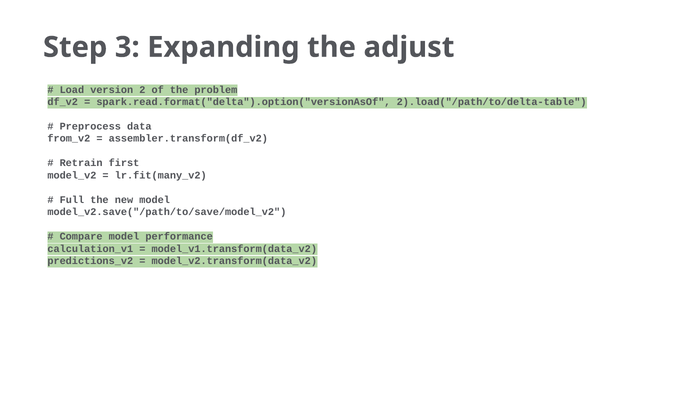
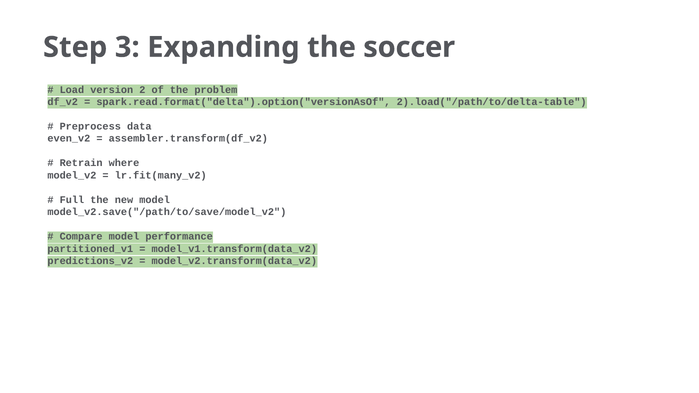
adjust: adjust -> soccer (409, 47)
from_v2: from_v2 -> even_v2 (69, 139)
first: first -> where (124, 163)
calculation_v1: calculation_v1 -> partitioned_v1 (90, 249)
